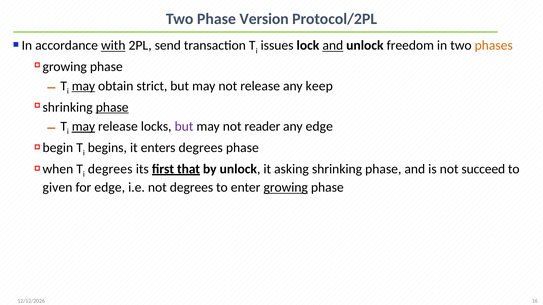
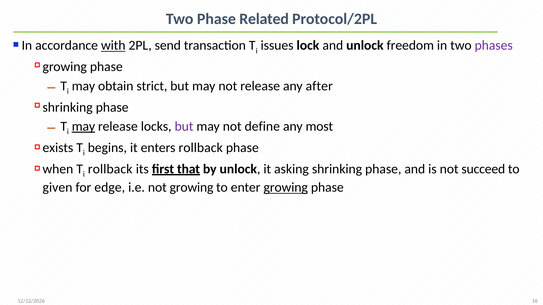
Version: Version -> Related (264, 19)
and underline: present -> none (333, 46)
phases colour: orange -> purple (494, 46)
may underline: present -> none (83, 86)
keep: keep -> after (319, 86)
phase underline: present -> none (112, 107)
reader: reader -> define (262, 126)
any edge: edge -> most (319, 126)
begin: begin -> exists (58, 148)
enters degrees: degrees -> rollback (201, 148)
degrees: degrees -> rollback (110, 169)
not degrees: degrees -> growing (192, 188)
